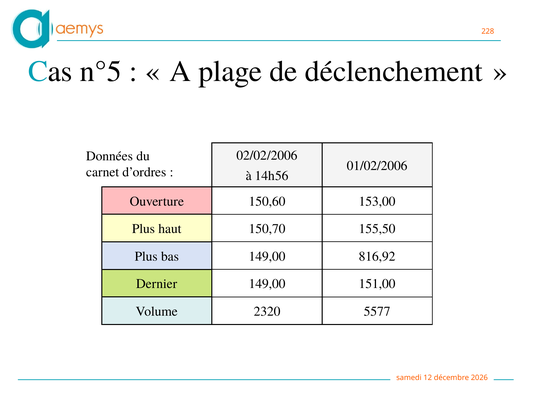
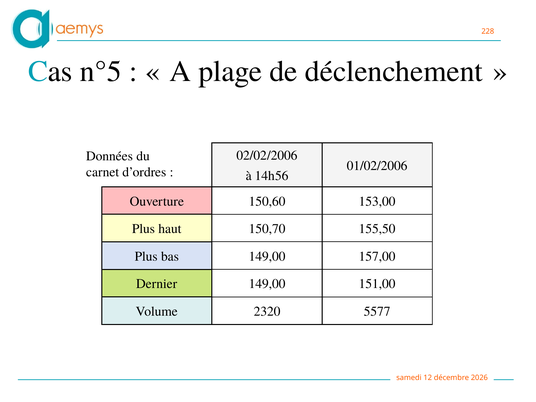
816,92: 816,92 -> 157,00 (377, 256)
